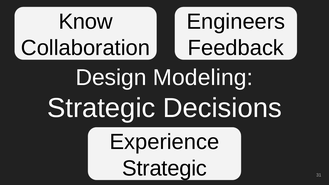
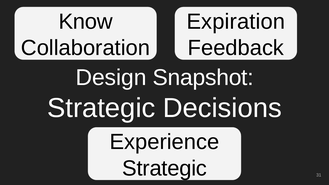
Engineers: Engineers -> Expiration (236, 22)
Modeling: Modeling -> Snapshot (203, 78)
